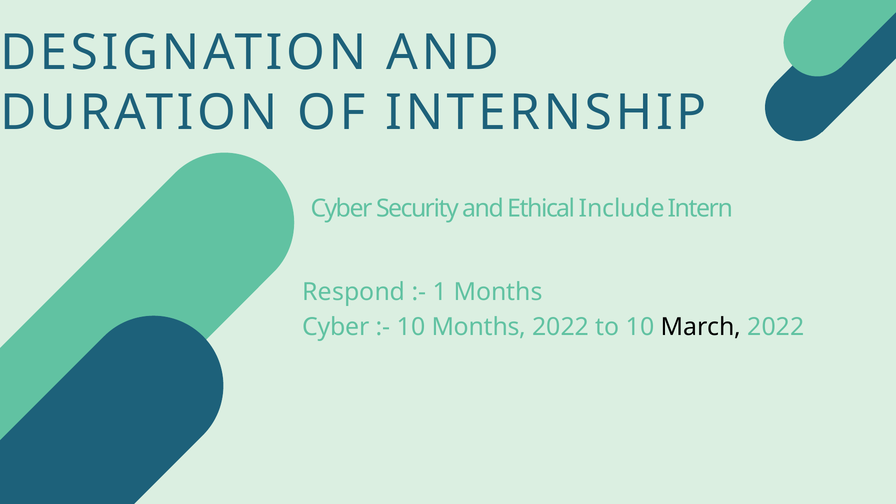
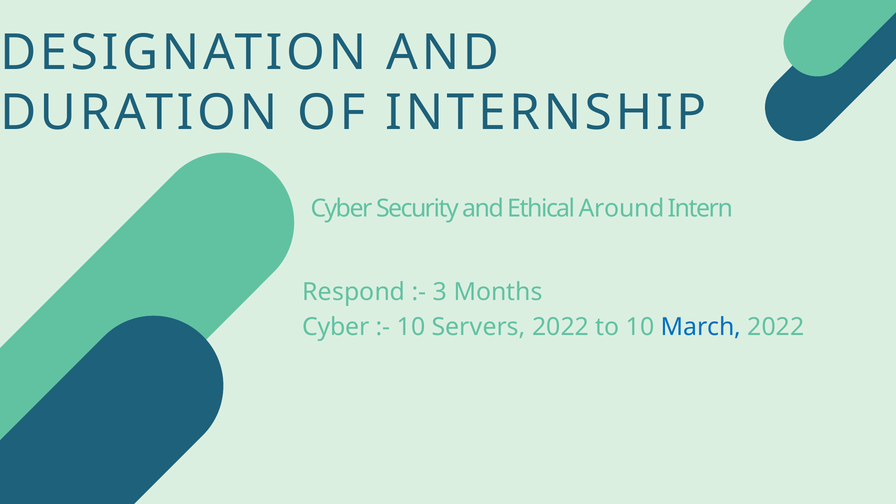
Include: Include -> Around (622, 208)
1: 1 -> 3 (440, 292)
10 Months: Months -> Servers (479, 327)
March colour: black -> blue (701, 327)
